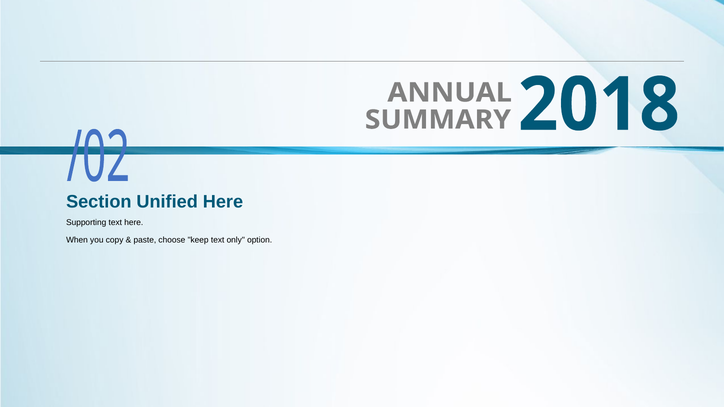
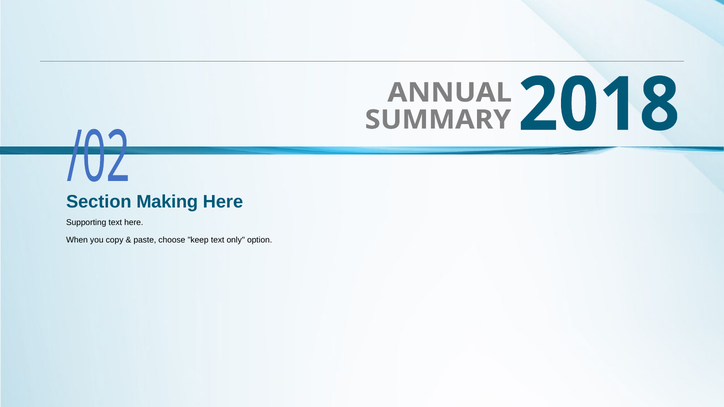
Unified: Unified -> Making (167, 202)
